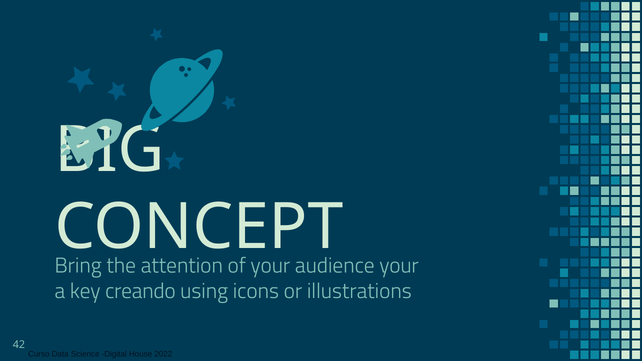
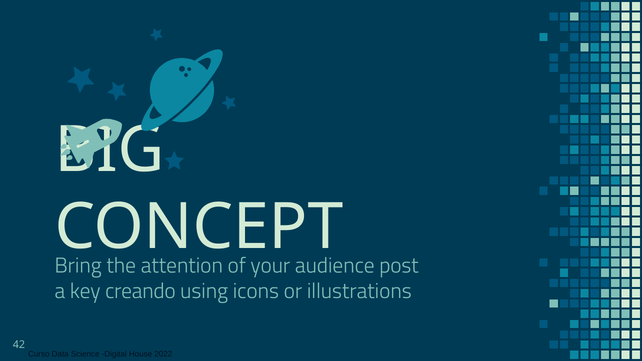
your: your -> post (399, 266)
